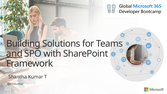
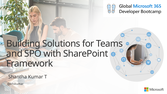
and underline: present -> none (14, 54)
